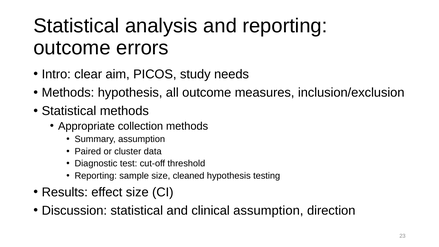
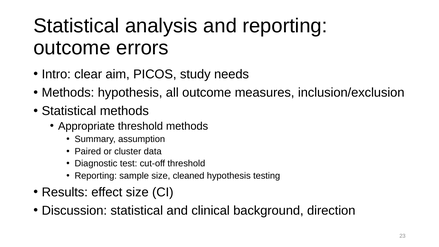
Appropriate collection: collection -> threshold (140, 126)
clinical assumption: assumption -> background (268, 211)
